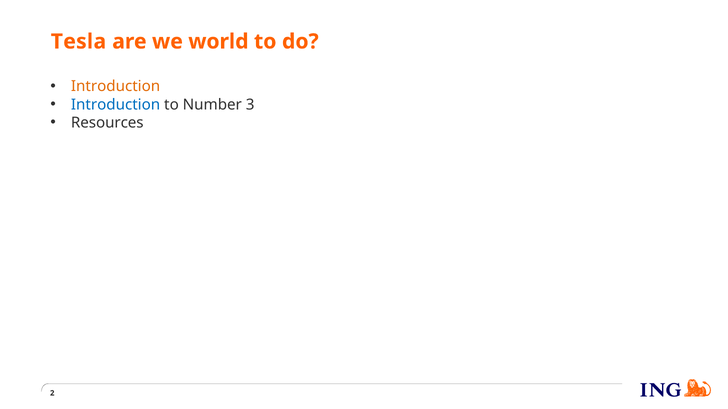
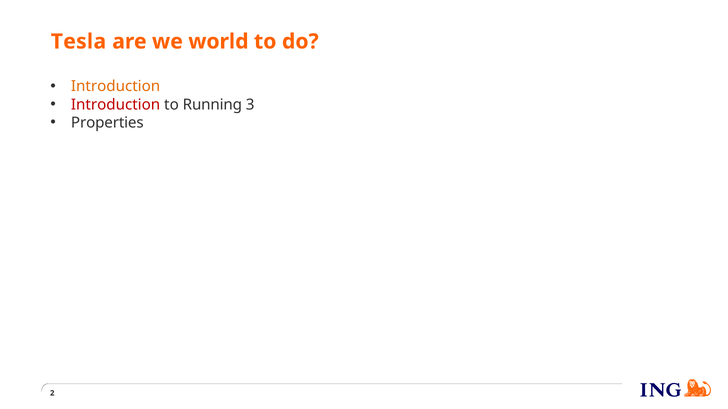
Introduction colour: blue -> red (116, 105)
Number: Number -> Running (212, 105)
Resources: Resources -> Properties (107, 123)
